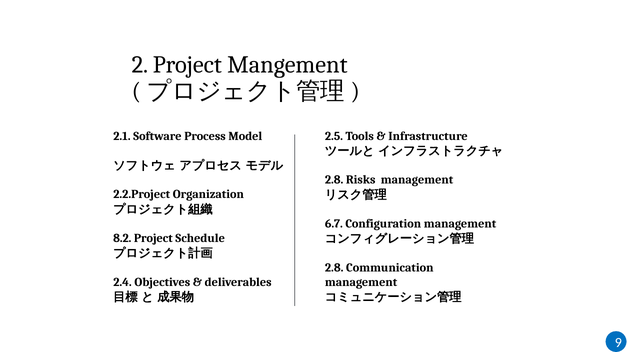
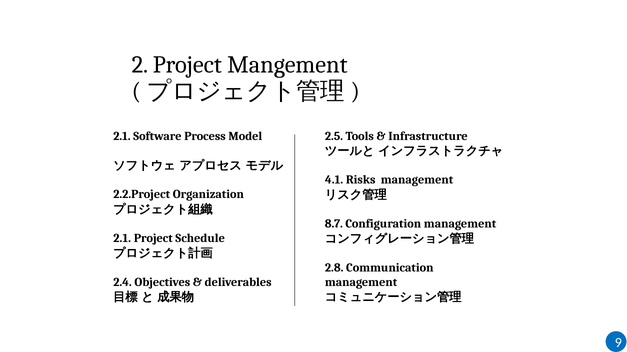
2.8: 2.8 -> 4.1 (334, 180)
6.7: 6.7 -> 8.7 (334, 224)
8.2: 8.2 -> 2.1 (122, 239)
